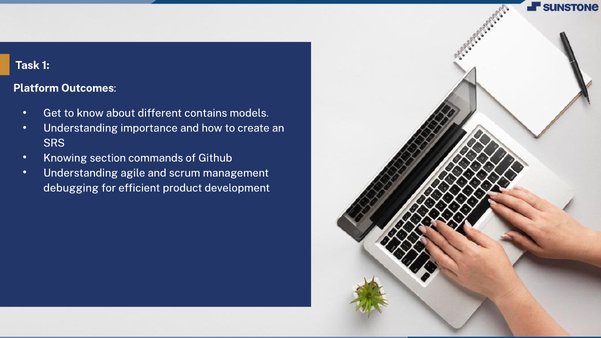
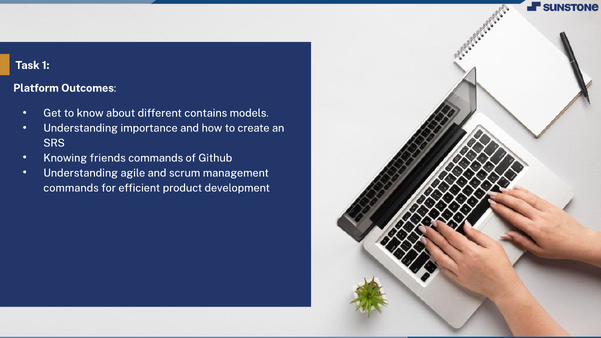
section: section -> friends (108, 158)
debugging: debugging -> commands (71, 188)
